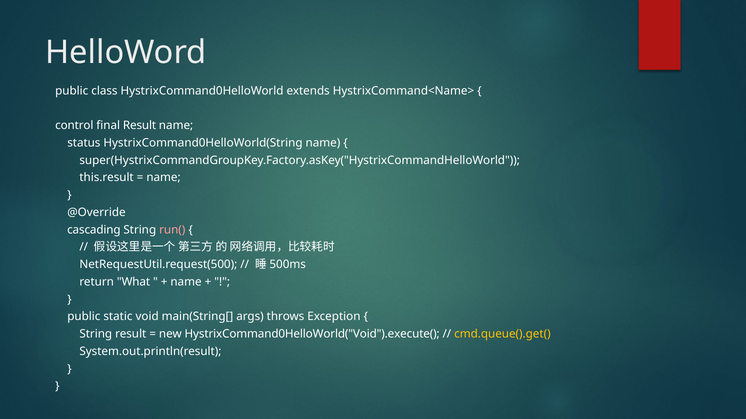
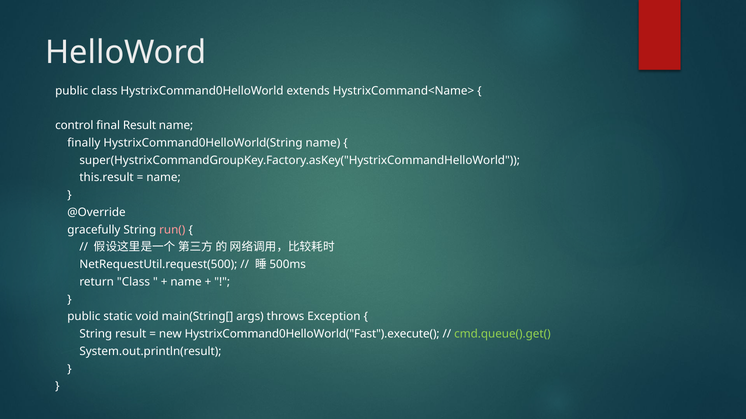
status: status -> finally (84, 143)
cascading: cascading -> gracefully (94, 230)
return What: What -> Class (133, 282)
HystrixCommand0HelloWorld("Void").execute(: HystrixCommand0HelloWorld("Void").execute( -> HystrixCommand0HelloWorld("Fast").execute( (312, 334)
cmd.queue().get( colour: yellow -> light green (502, 334)
